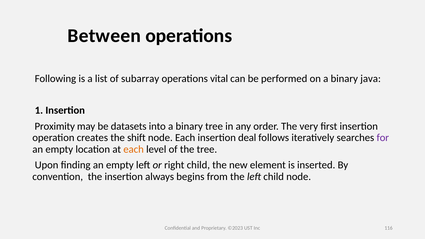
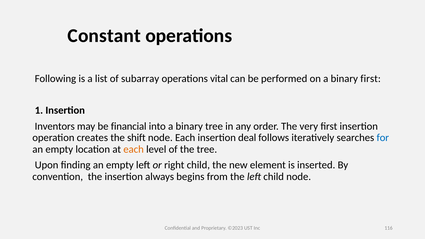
Between: Between -> Constant (104, 36)
binary java: java -> first (371, 79)
Proximity: Proximity -> Inventors (55, 126)
datasets: datasets -> financial (129, 126)
for colour: purple -> blue (383, 138)
